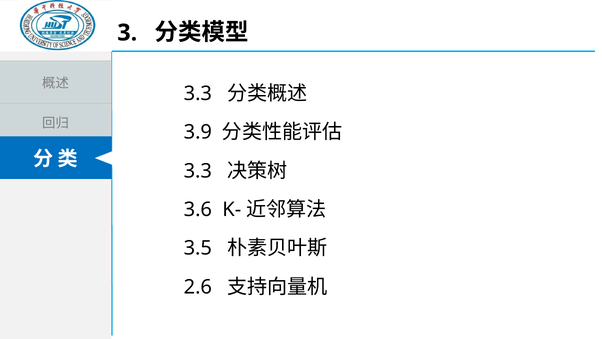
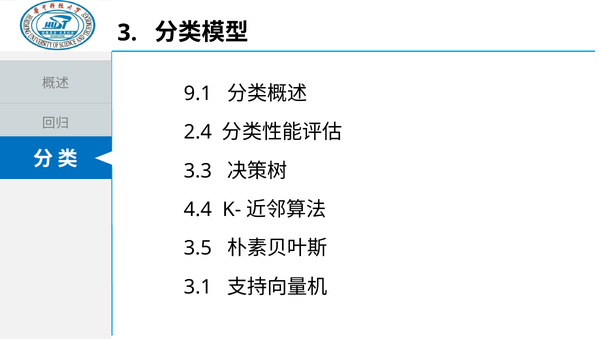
3.3: 3.3 -> 9.1 (198, 93)
3.9: 3.9 -> 2.4 (198, 132)
3.6: 3.6 -> 4.4 (198, 209)
2.6: 2.6 -> 3.1 (198, 287)
